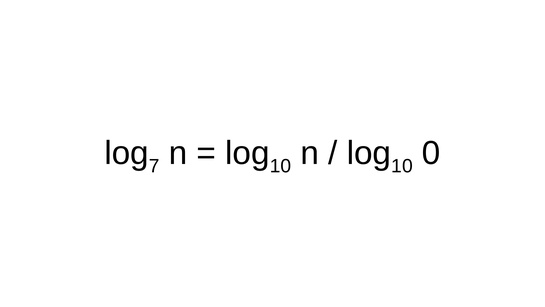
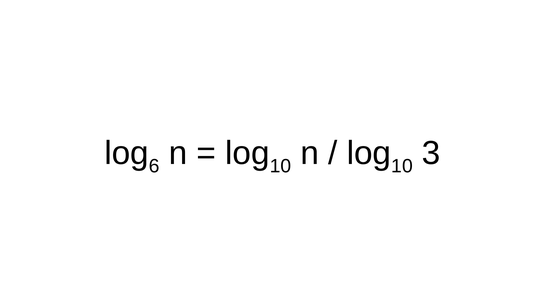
7: 7 -> 6 (154, 166)
0: 0 -> 3 (431, 153)
